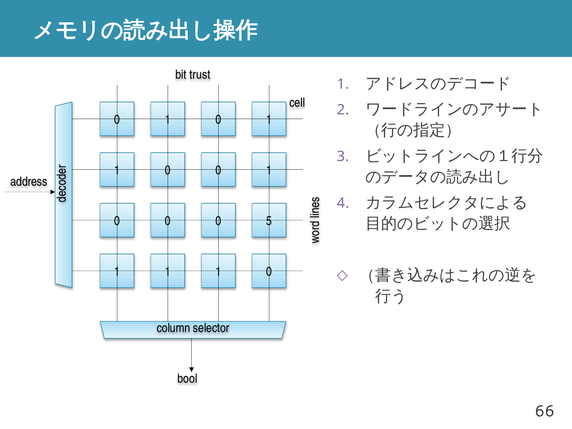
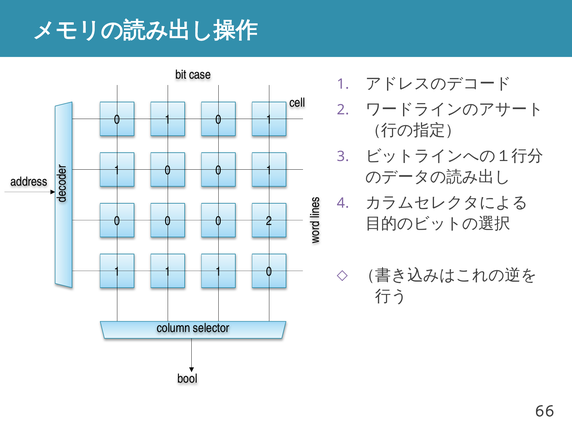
trust: trust -> case (200, 75)
0 5: 5 -> 2 (269, 221)
